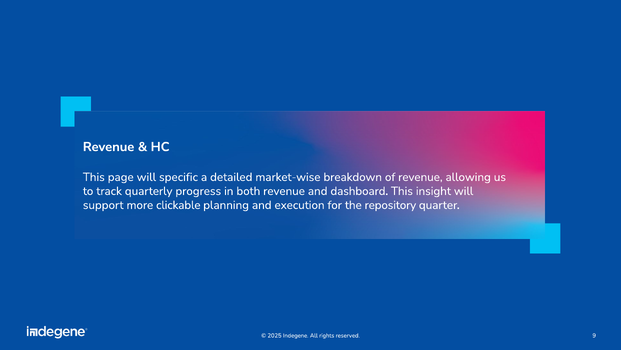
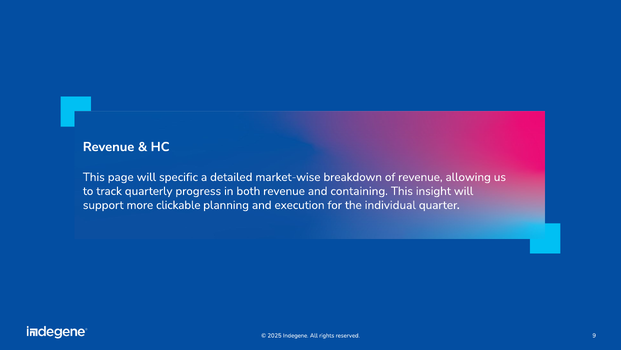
dashboard: dashboard -> containing (359, 191)
repository: repository -> individual (390, 205)
